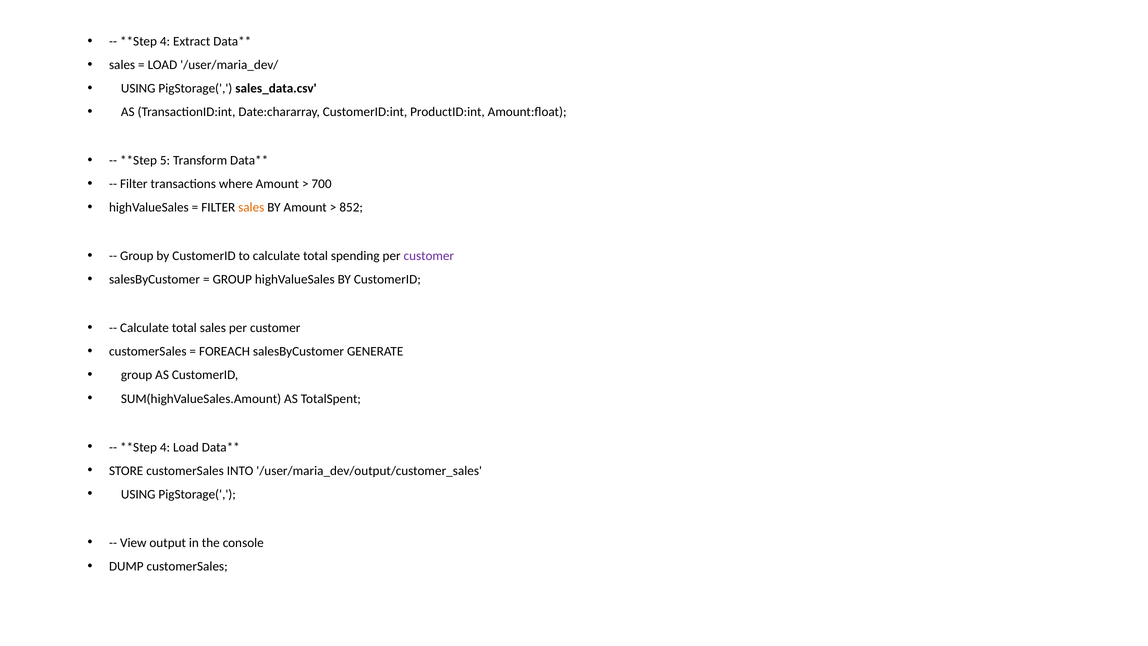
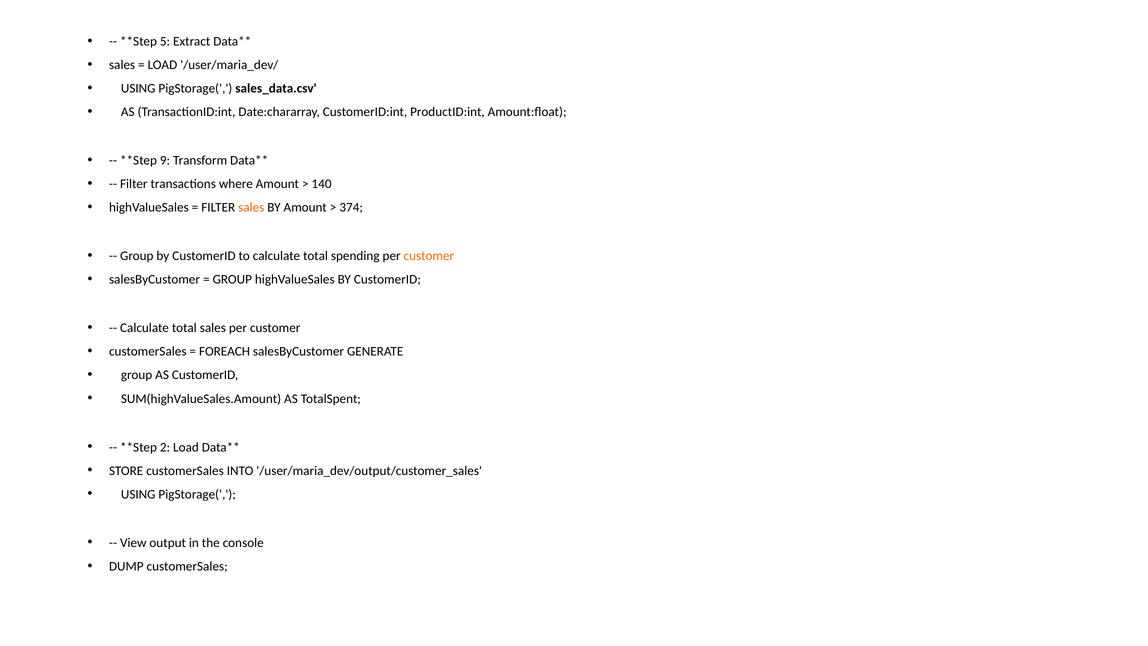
4: 4 -> 5 (165, 41)
5: 5 -> 9 (165, 160)
700: 700 -> 140 (322, 184)
852: 852 -> 374 (351, 207)
customer colour: purple -> orange (429, 256)
4: 4 -> 2 (165, 447)
